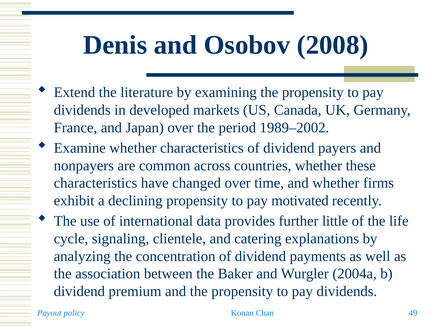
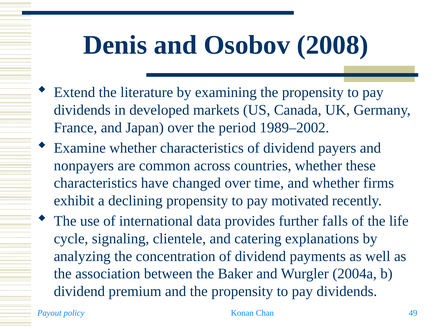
little: little -> falls (335, 221)
